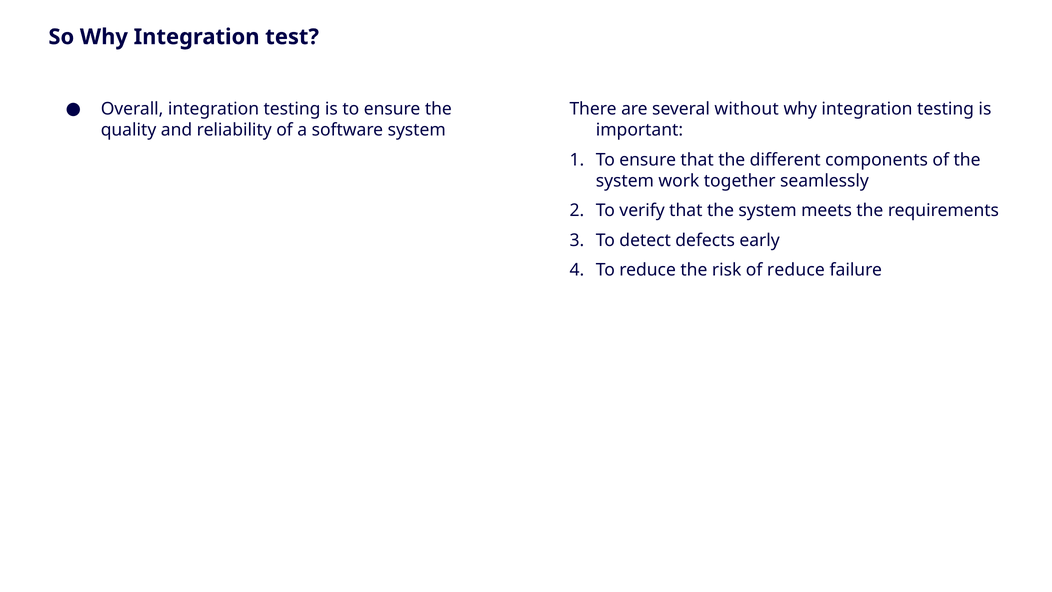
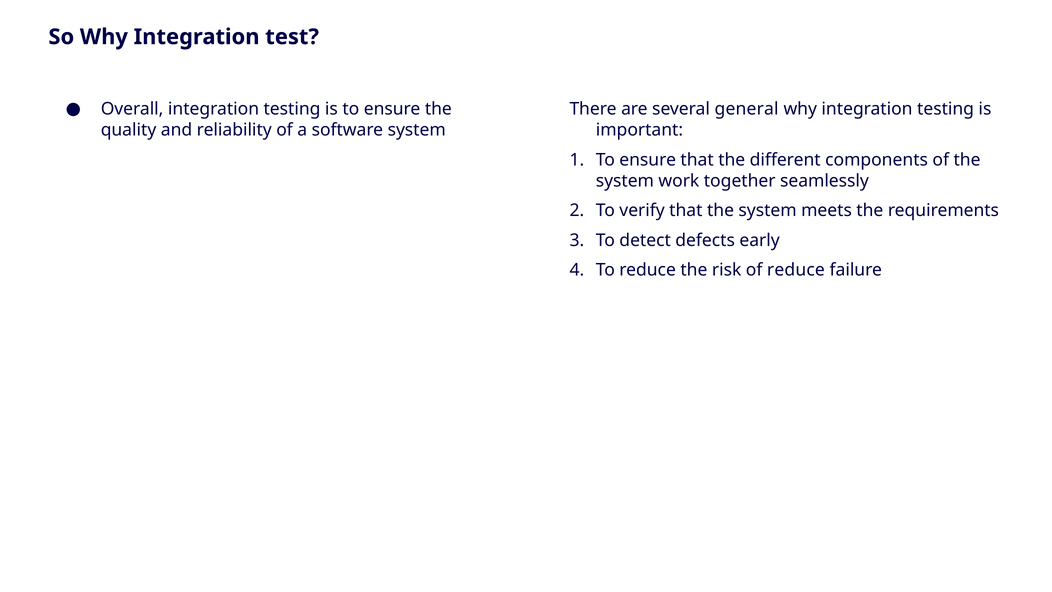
without: without -> general (747, 109)
